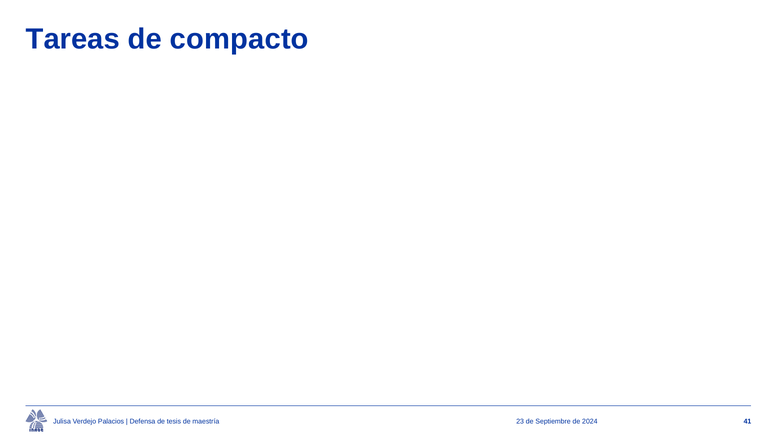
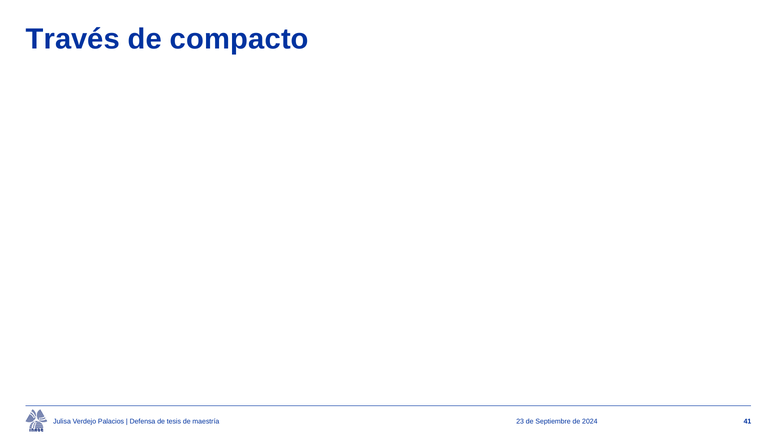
Tareas: Tareas -> Través (73, 39)
